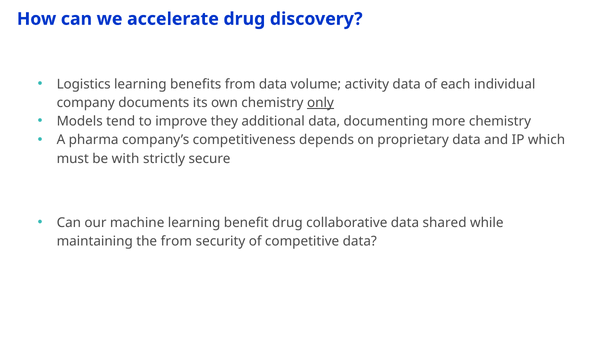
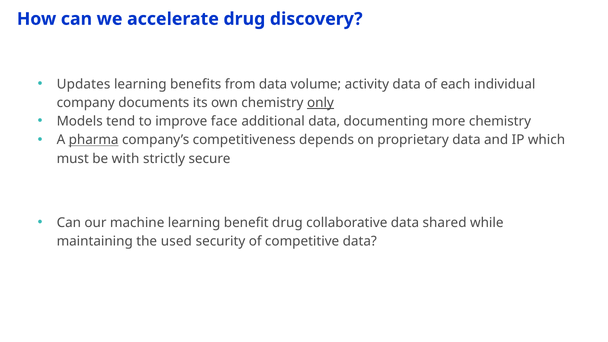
Logistics: Logistics -> Updates (84, 84)
they: they -> face (224, 121)
pharma underline: none -> present (94, 140)
the from: from -> used (176, 241)
